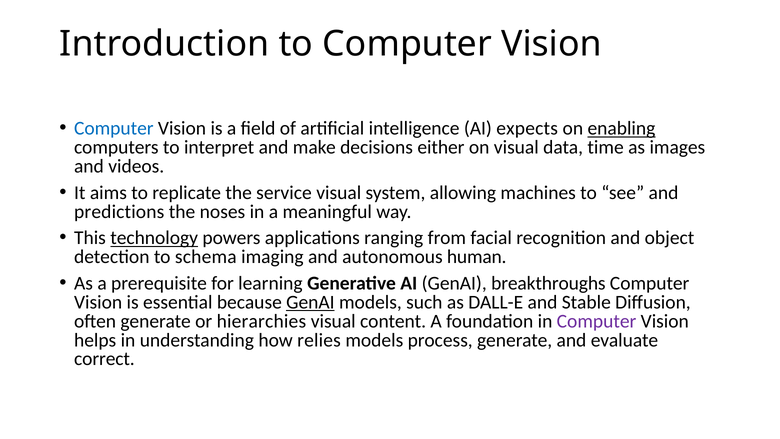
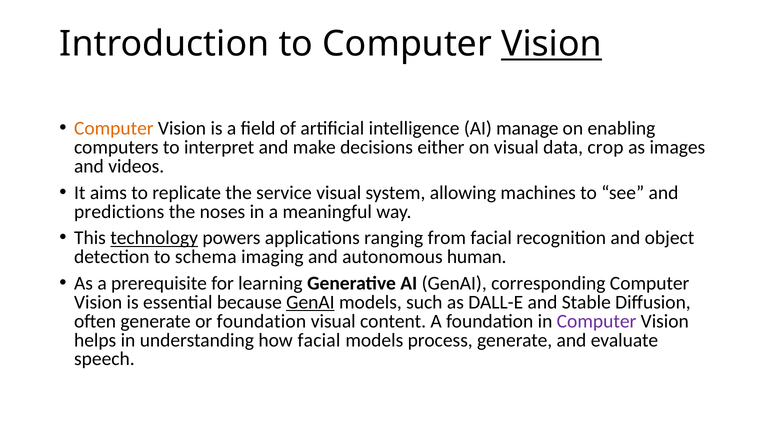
Vision underline: none -> present (551, 44)
Computer colour: blue -> orange (114, 128)
expects: expects -> manage (527, 128)
enabling underline: present -> none (621, 128)
time: time -> crop (605, 147)
breakthroughs: breakthroughs -> corresponding (548, 283)
or hierarchies: hierarchies -> foundation (261, 321)
how relies: relies -> facial (319, 340)
correct: correct -> speech (104, 359)
